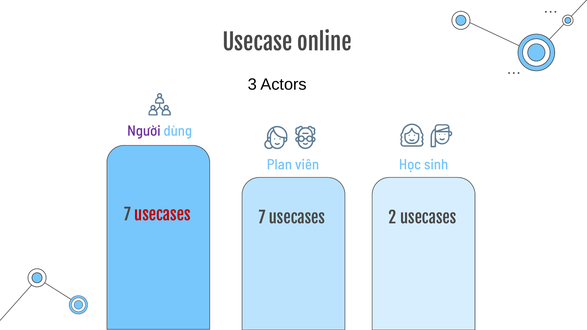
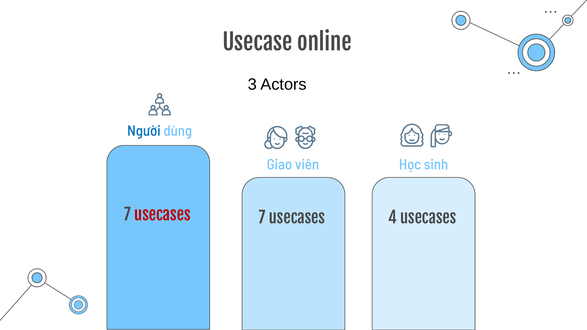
Người colour: purple -> blue (144, 131)
Plan: Plan -> Giao (279, 165)
2: 2 -> 4 (393, 218)
